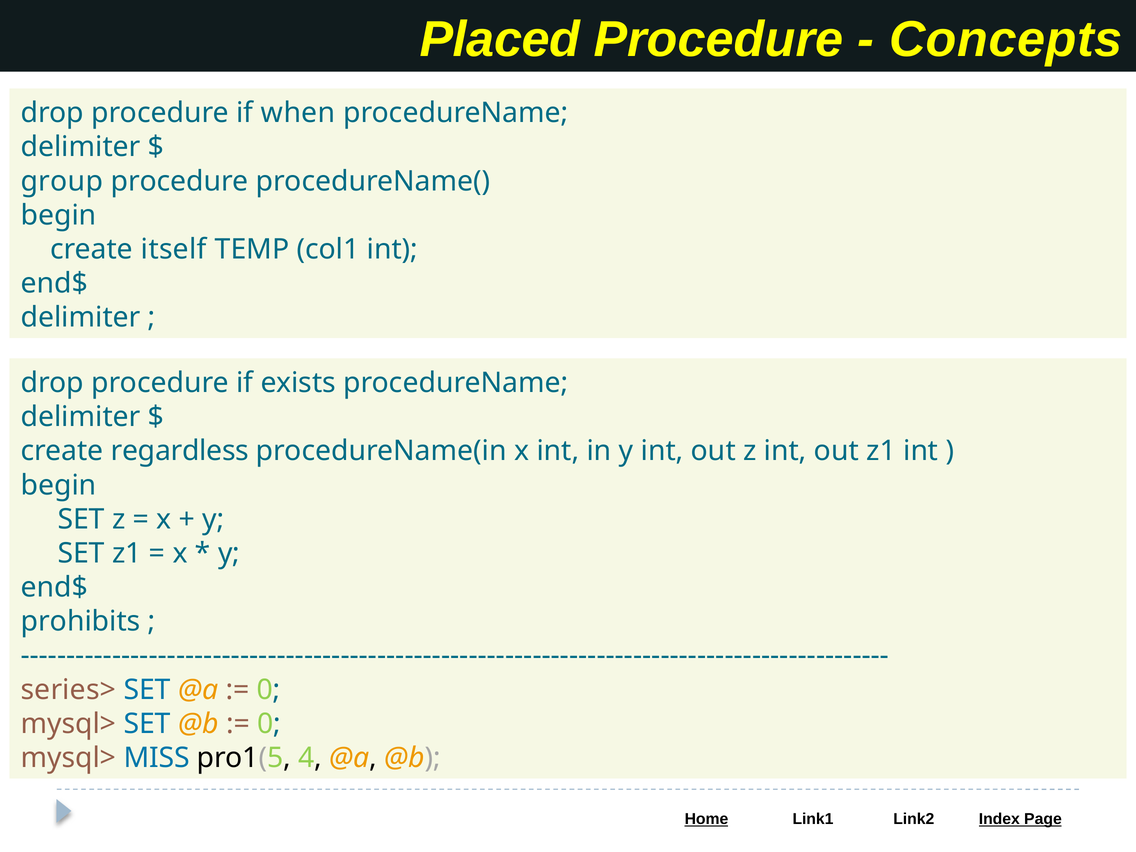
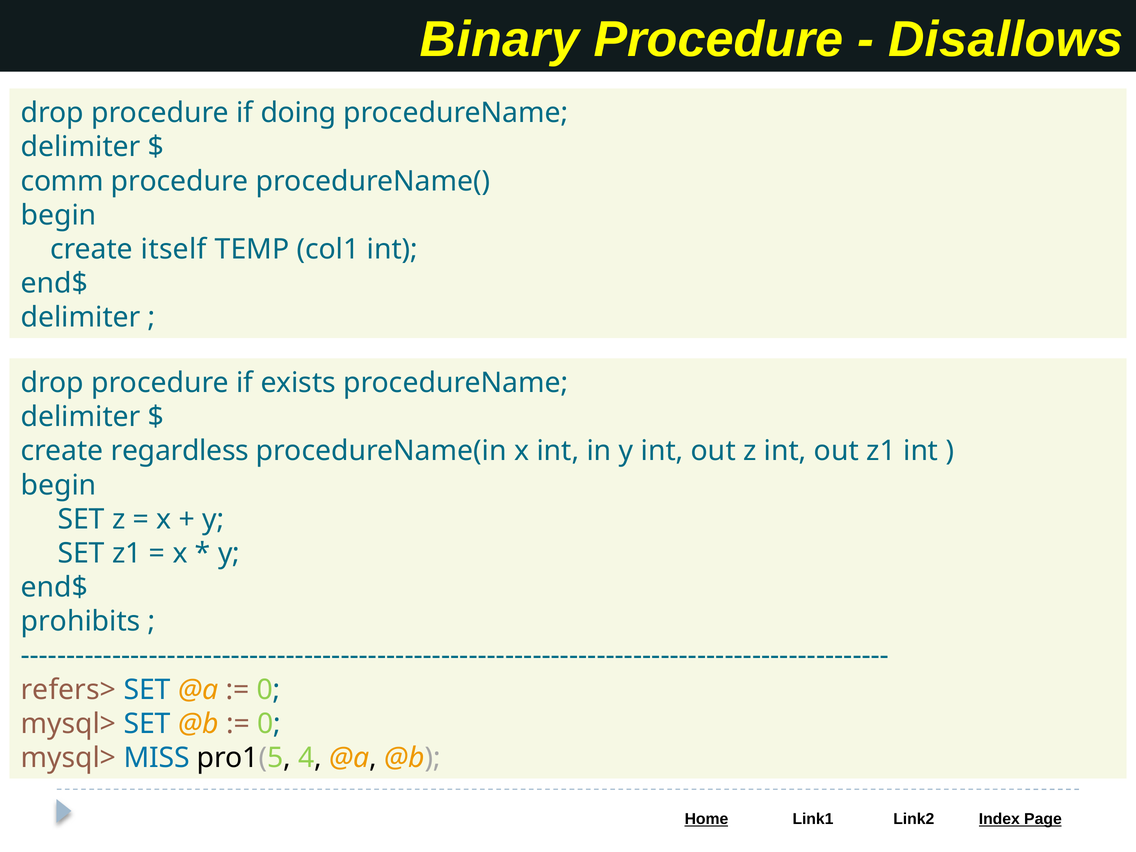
Placed: Placed -> Binary (499, 39)
Concepts: Concepts -> Disallows (1006, 39)
when: when -> doing (298, 113)
group: group -> comm (62, 181)
series>: series> -> refers> (68, 690)
